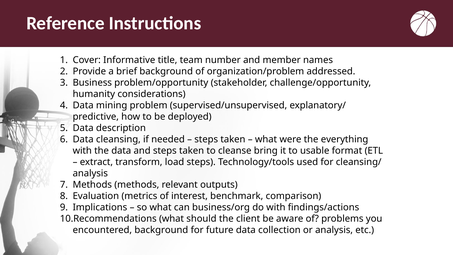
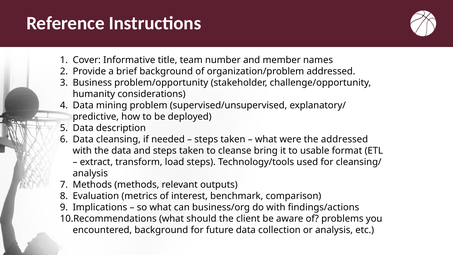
the everything: everything -> addressed (345, 139)
